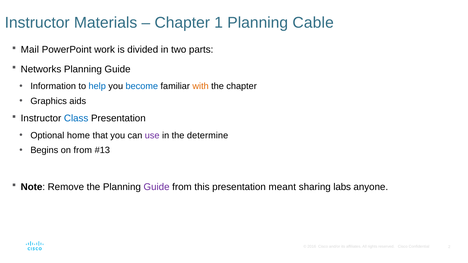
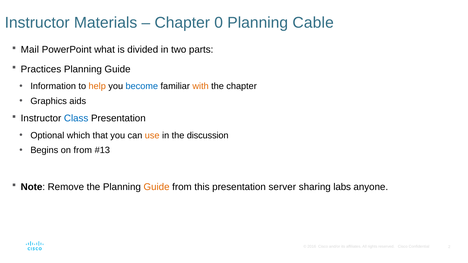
1: 1 -> 0 (219, 23)
work: work -> what (105, 50)
Networks: Networks -> Practices (41, 69)
help colour: blue -> orange (97, 86)
home: home -> which (78, 136)
use colour: purple -> orange (152, 136)
determine: determine -> discussion (208, 136)
Guide colour: purple -> orange (157, 187)
meant: meant -> server (282, 187)
